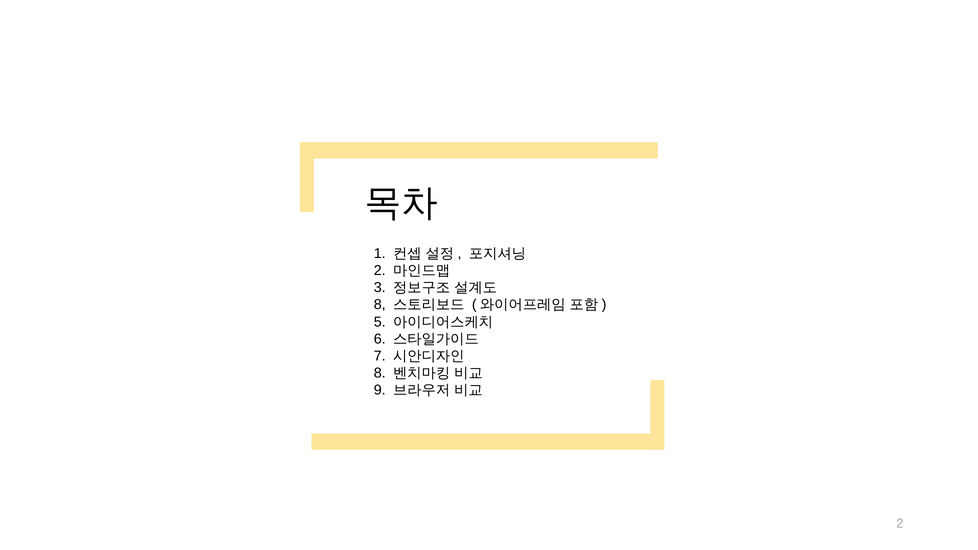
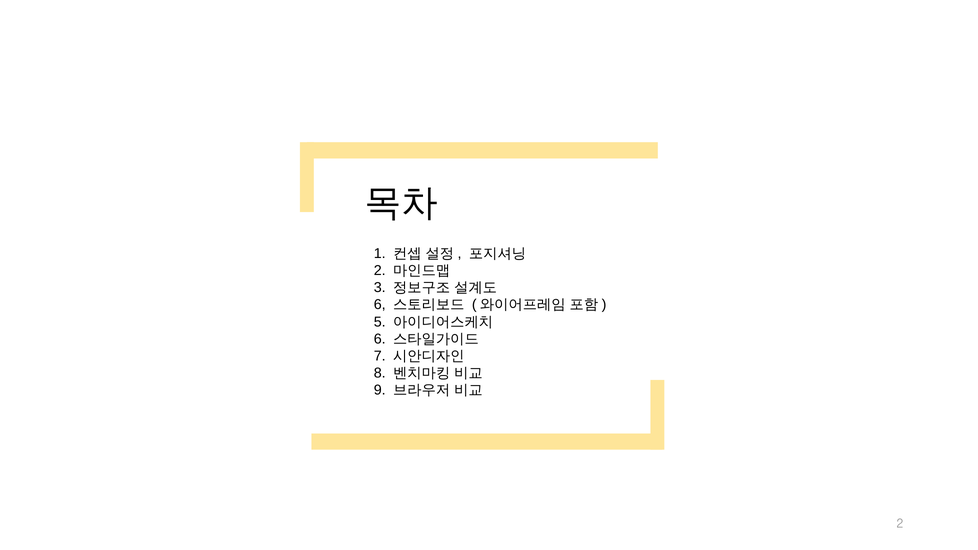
8: 8 -> 6 (380, 305)
